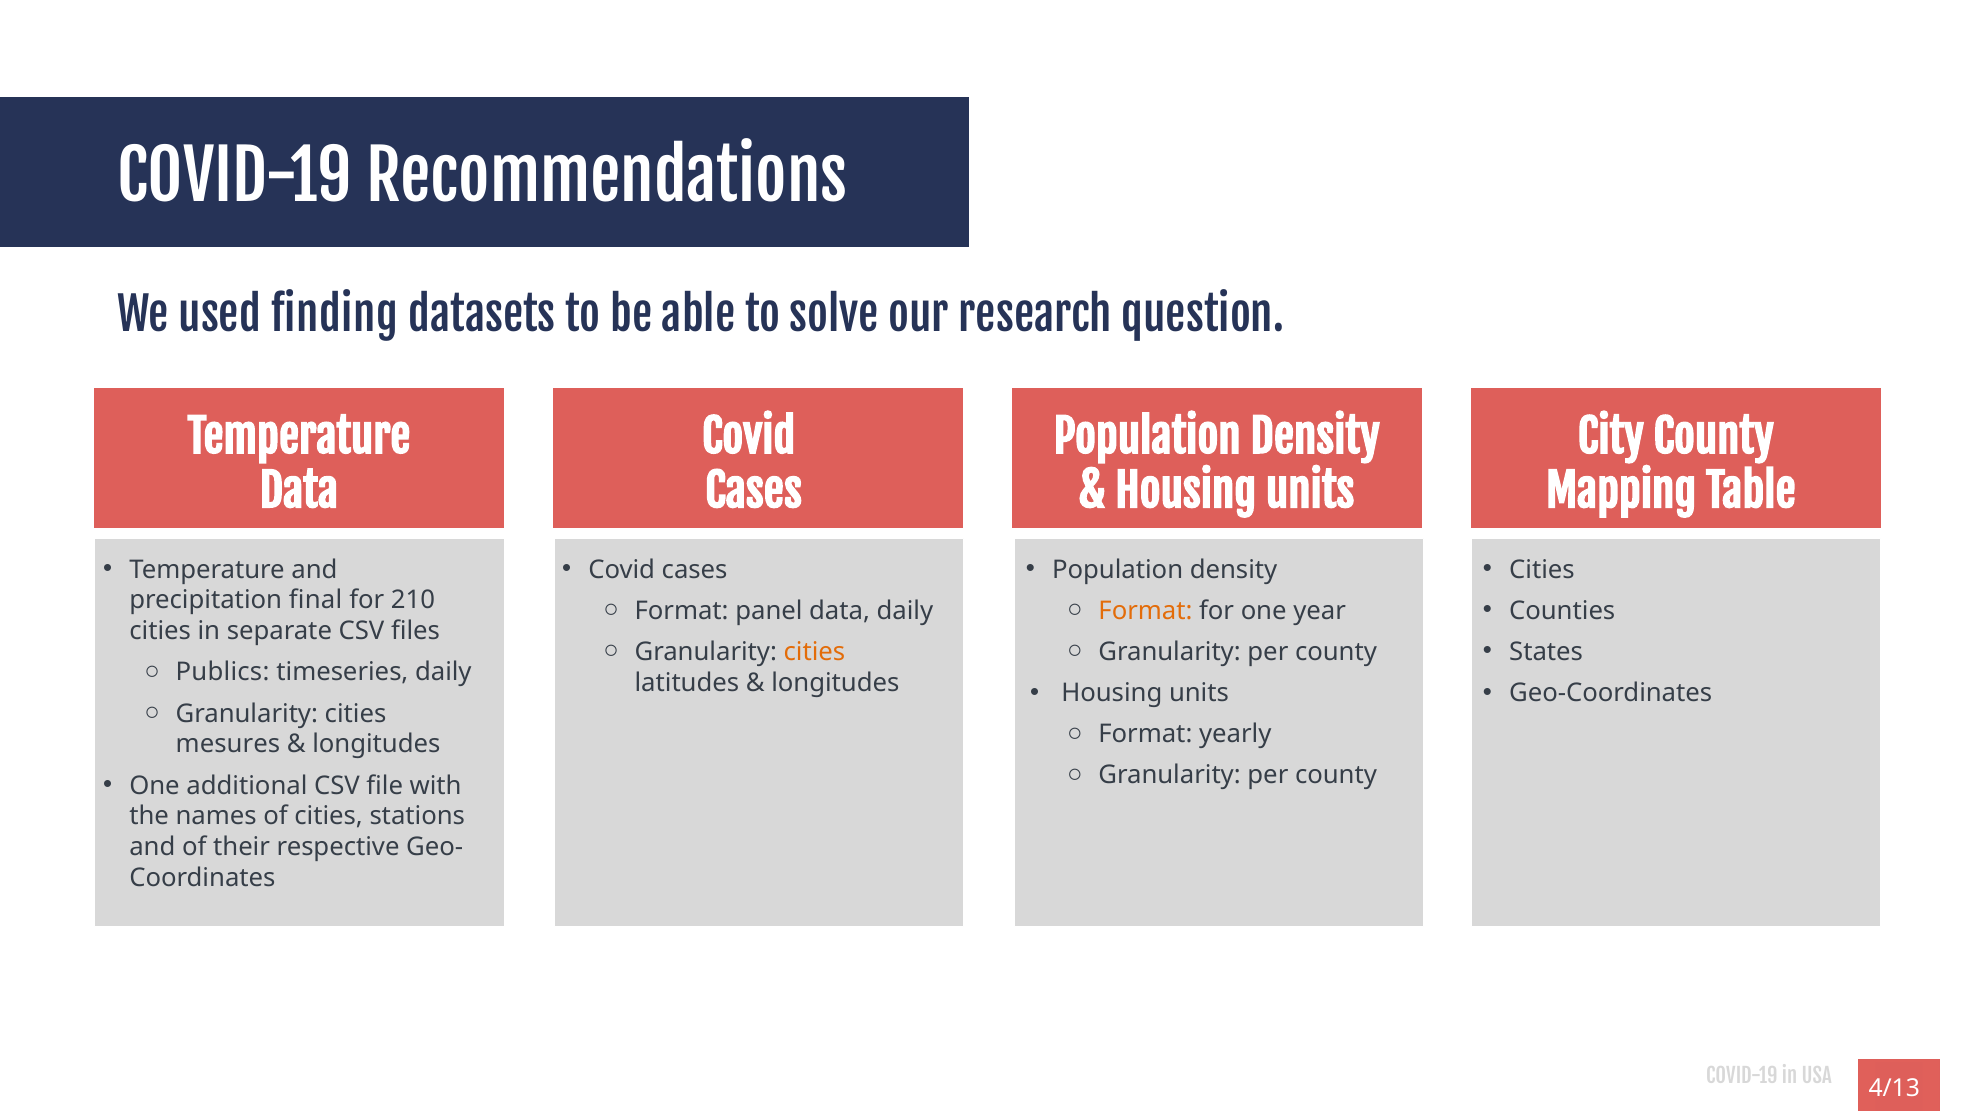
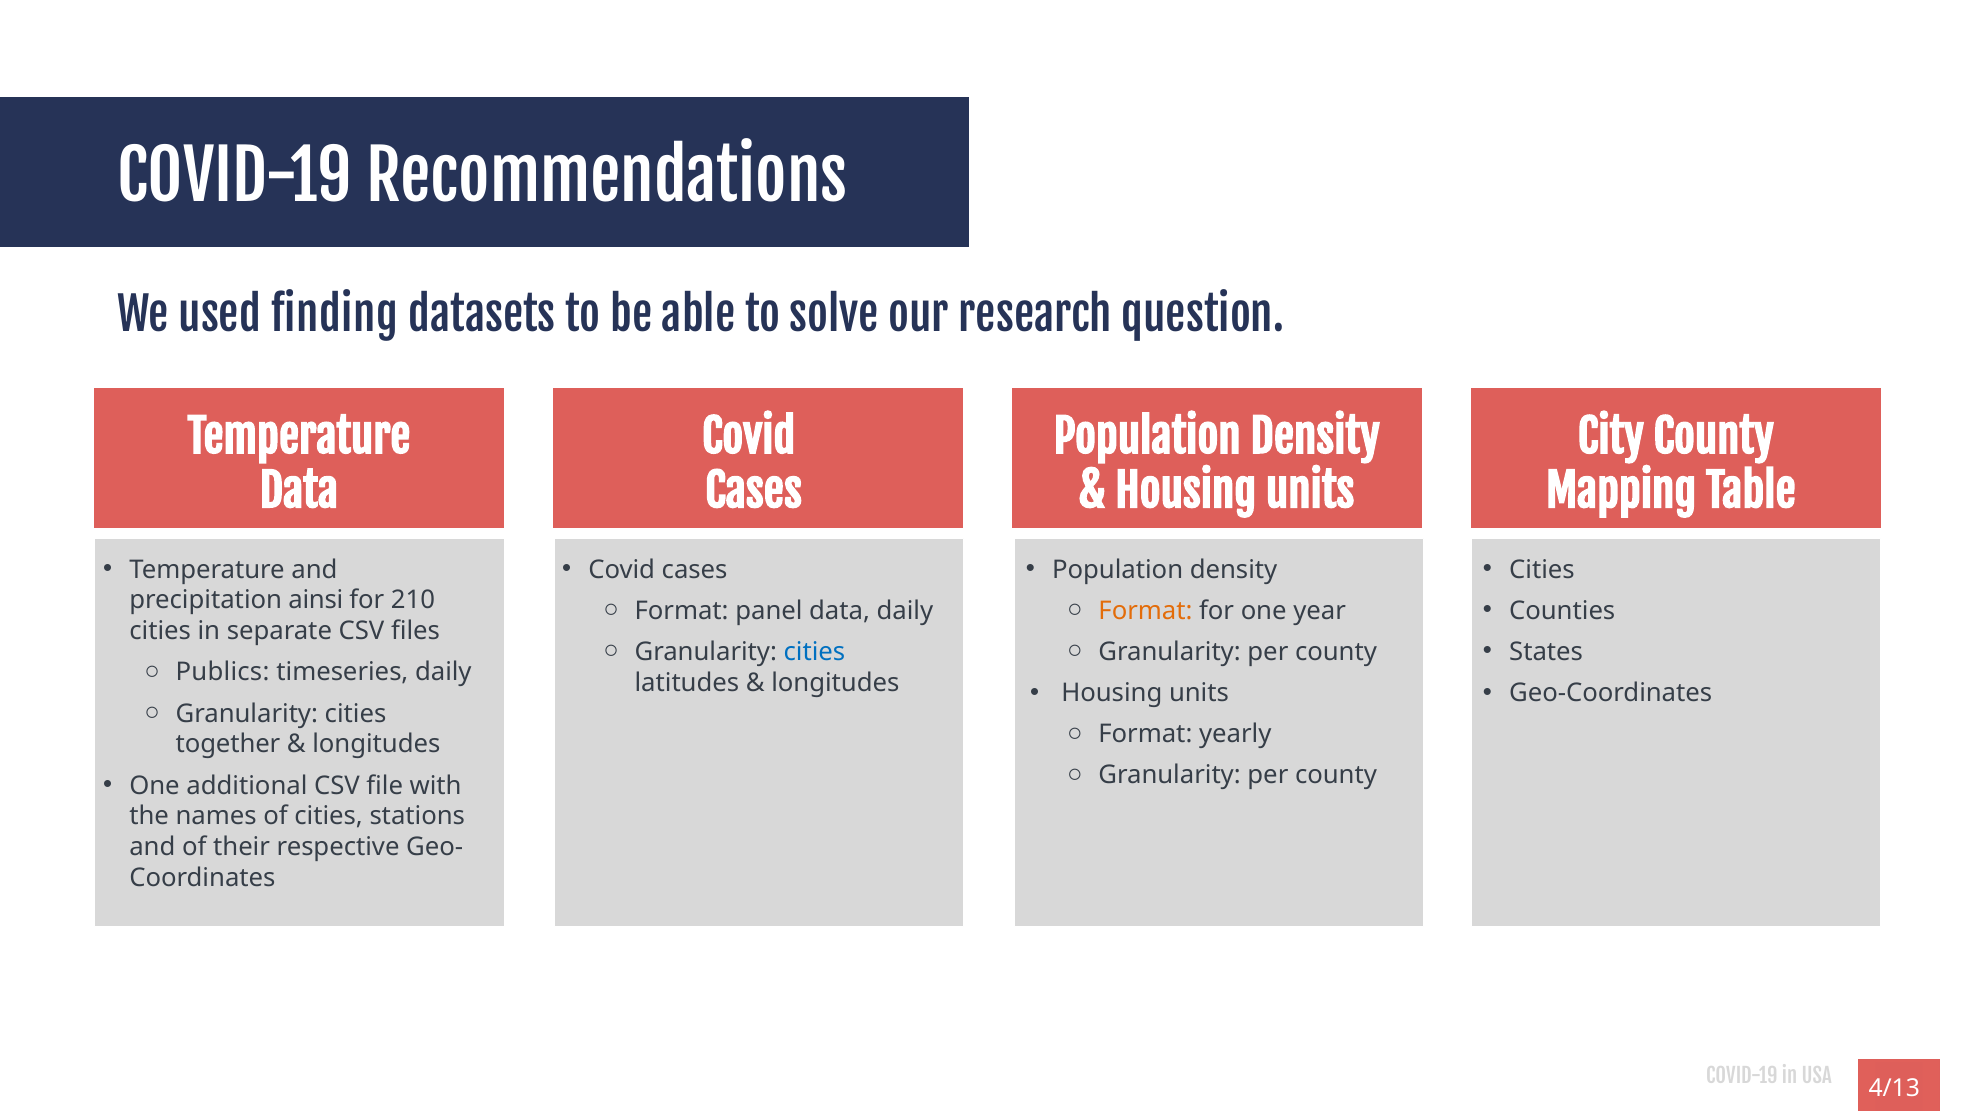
final: final -> ainsi (316, 601)
cities colour: orange -> blue (814, 652)
mesures: mesures -> together (228, 745)
